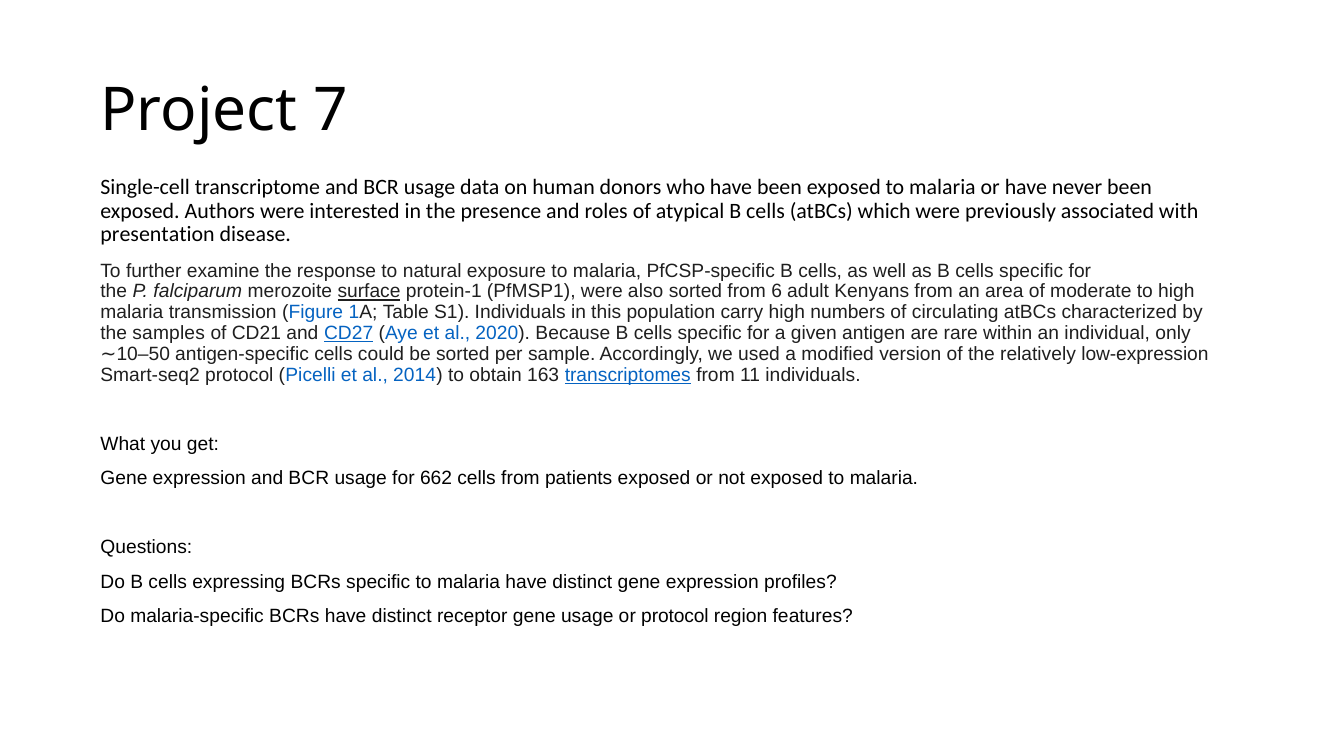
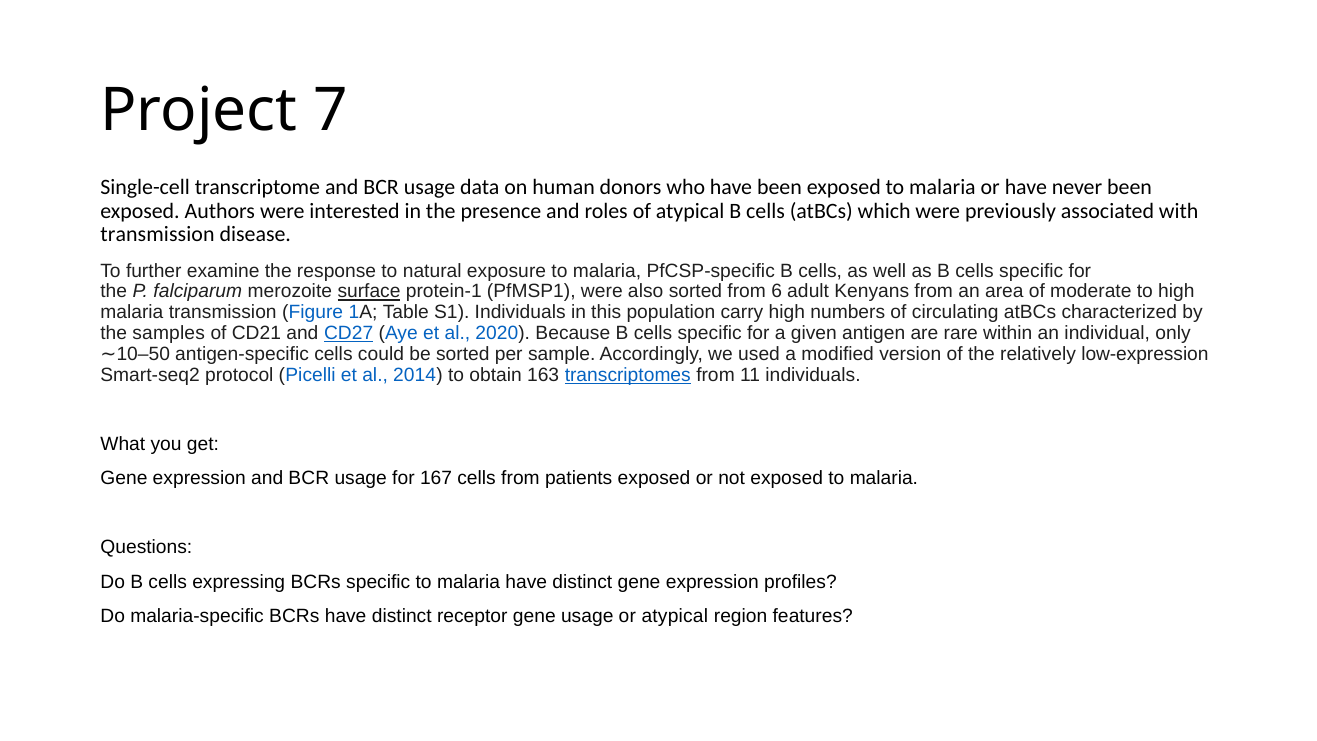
presentation: presentation -> transmission (158, 235)
662: 662 -> 167 (436, 478)
or protocol: protocol -> atypical (675, 616)
